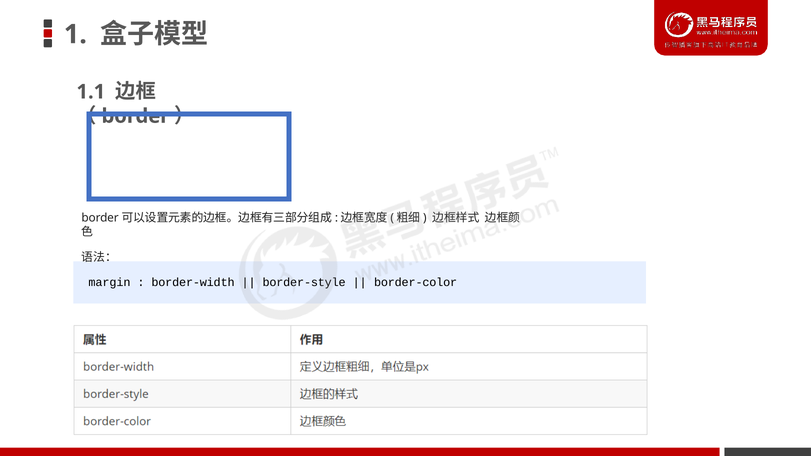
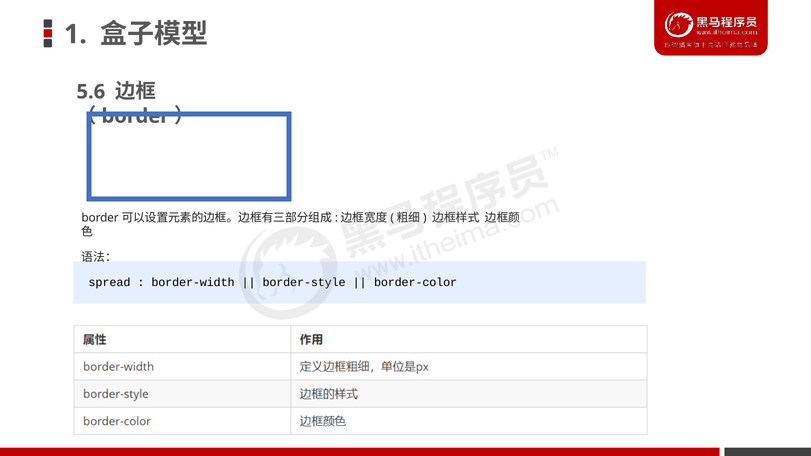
1.1: 1.1 -> 5.6 (91, 92)
margin: margin -> spread (110, 282)
